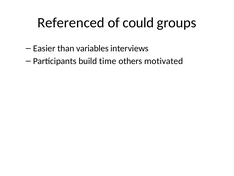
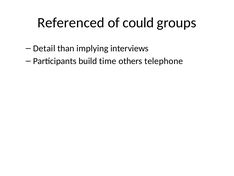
Easier: Easier -> Detail (44, 48)
variables: variables -> implying (92, 48)
motivated: motivated -> telephone (164, 61)
